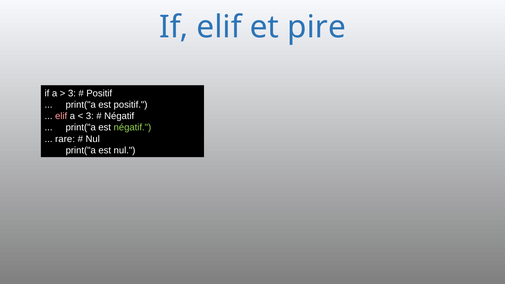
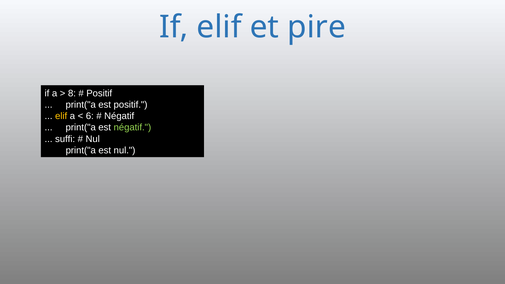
3: 3 -> 8 (72, 93)
elif colour: pink -> yellow (61, 116)
3: 3 -> 6 (90, 116)
rare: rare -> suffi (65, 139)
